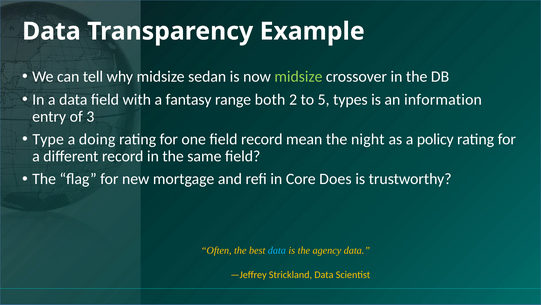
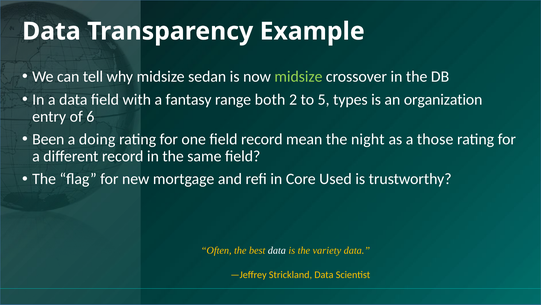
information: information -> organization (443, 99)
3: 3 -> 6 (90, 116)
Type: Type -> Been (48, 139)
policy: policy -> those (435, 139)
Does: Does -> Used (335, 179)
data colour: light blue -> white (277, 250)
agency: agency -> variety (327, 250)
